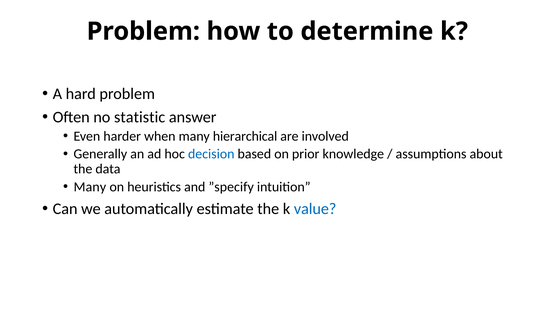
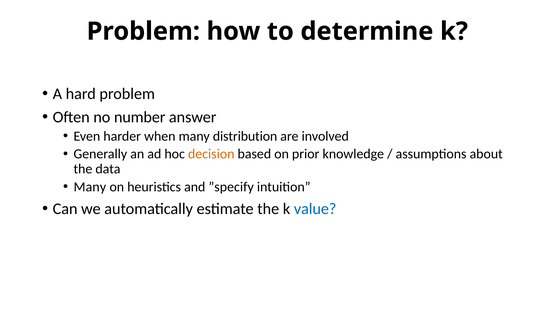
statistic: statistic -> number (140, 117)
hierarchical: hierarchical -> distribution (245, 136)
decision colour: blue -> orange (211, 154)
